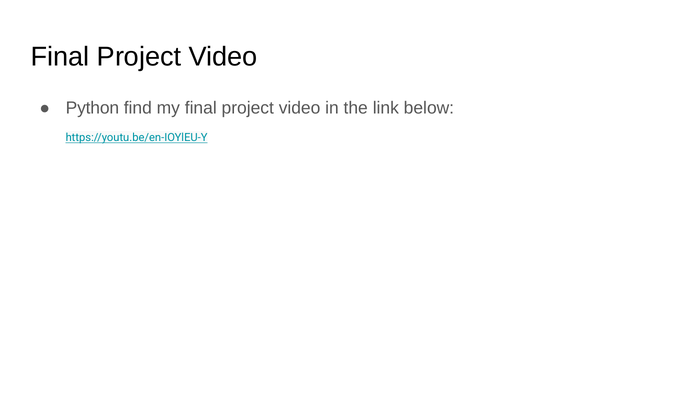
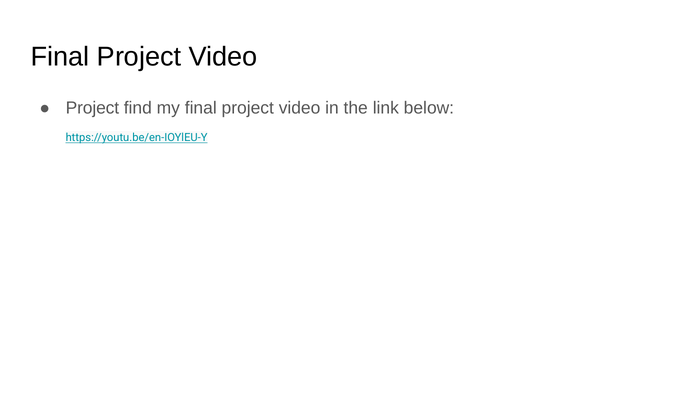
Python: Python -> Project (92, 108)
